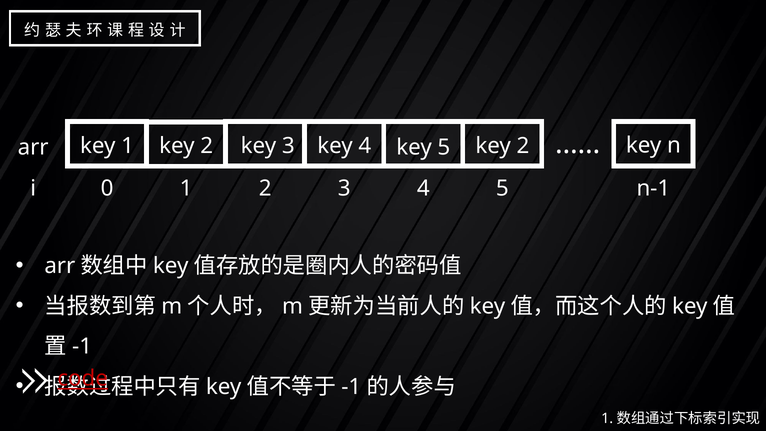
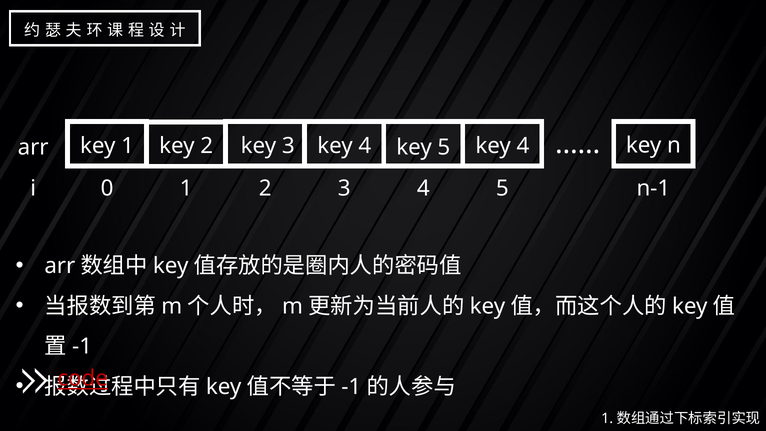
5 key 2: 2 -> 4 (523, 146)
